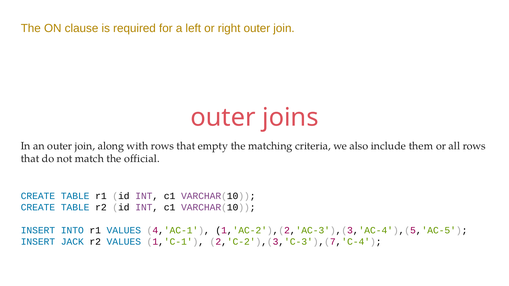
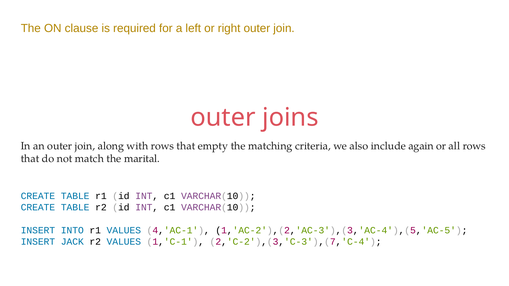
them: them -> again (421, 146)
official: official -> marital (142, 159)
